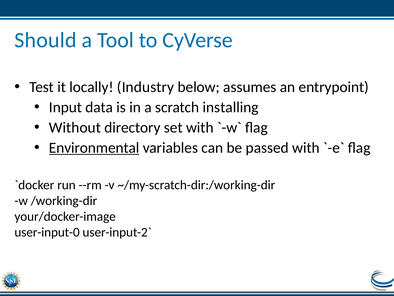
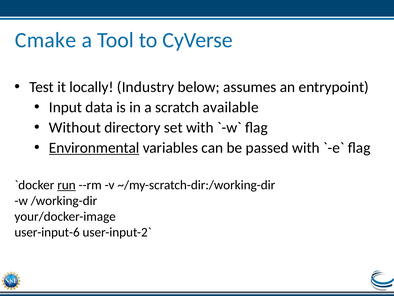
Should: Should -> Cmake (46, 40)
installing: installing -> available (231, 107)
run underline: none -> present (66, 185)
user-input-0: user-input-0 -> user-input-6 (47, 232)
